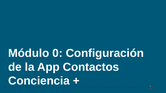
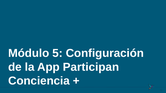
0: 0 -> 5 (57, 53)
Contactos: Contactos -> Participan (91, 67)
